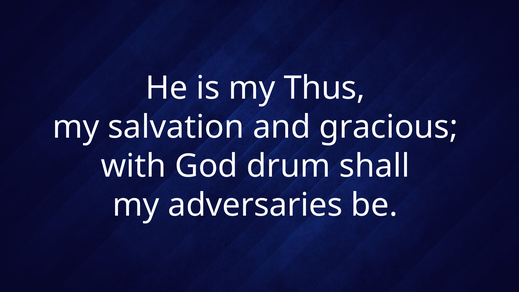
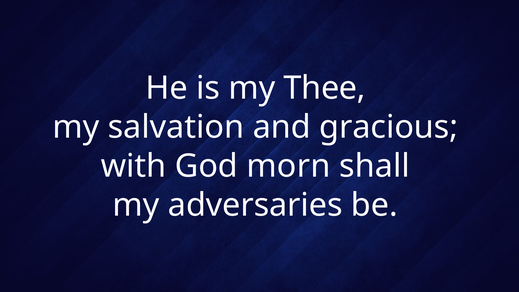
Thus: Thus -> Thee (325, 88)
drum: drum -> morn (288, 166)
